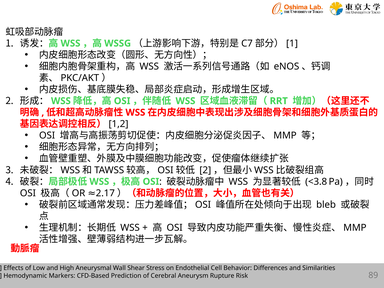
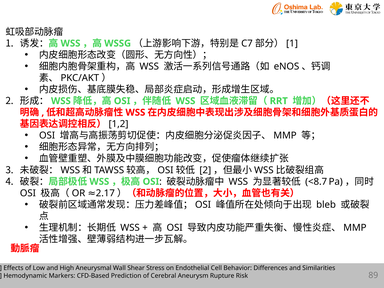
<3.8: <3.8 -> <8.7 (316, 182)
